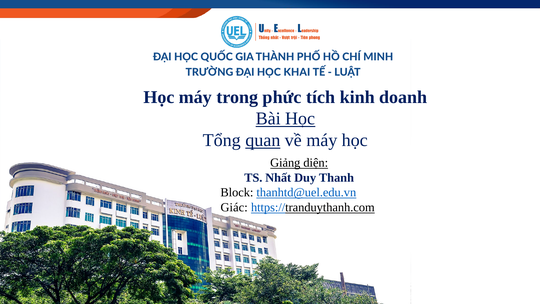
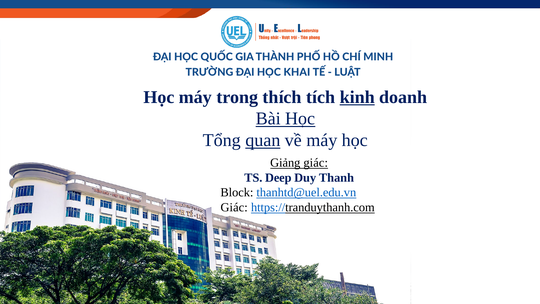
phức: phức -> thích (282, 97)
kinh underline: none -> present (357, 97)
Giảng diện: diện -> giác (316, 163)
Nhất: Nhất -> Deep (278, 178)
